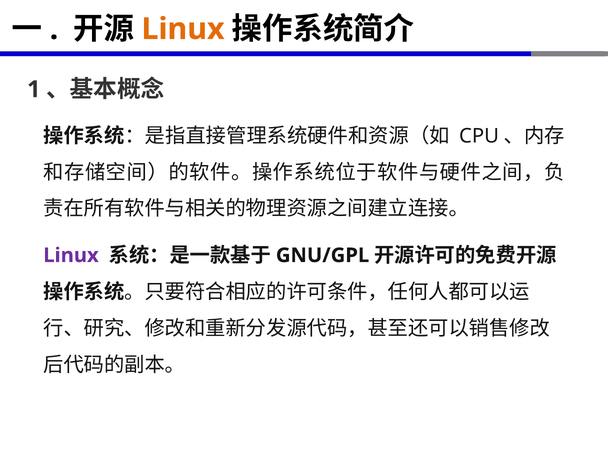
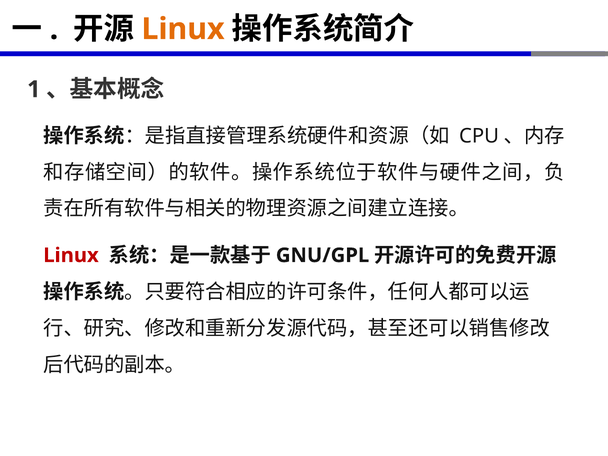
Linux colour: purple -> red (71, 255)
